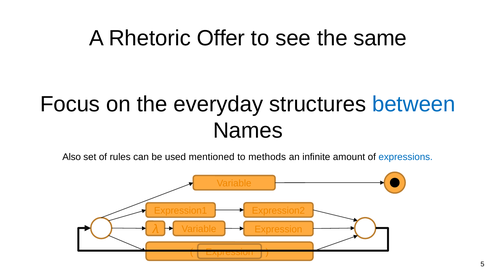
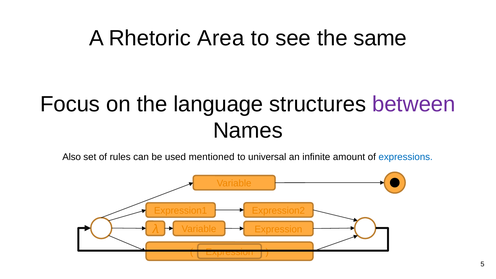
Offer: Offer -> Area (221, 38)
everyday: everyday -> language (218, 104)
between colour: blue -> purple (414, 104)
methods: methods -> universal (267, 157)
